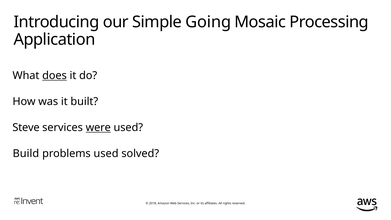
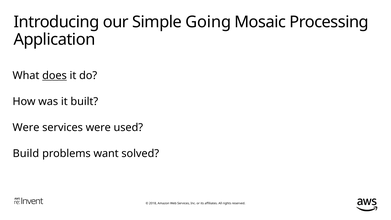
Steve: Steve -> Were (26, 128)
were underline: present -> none (98, 128)
problems used: used -> want (106, 154)
